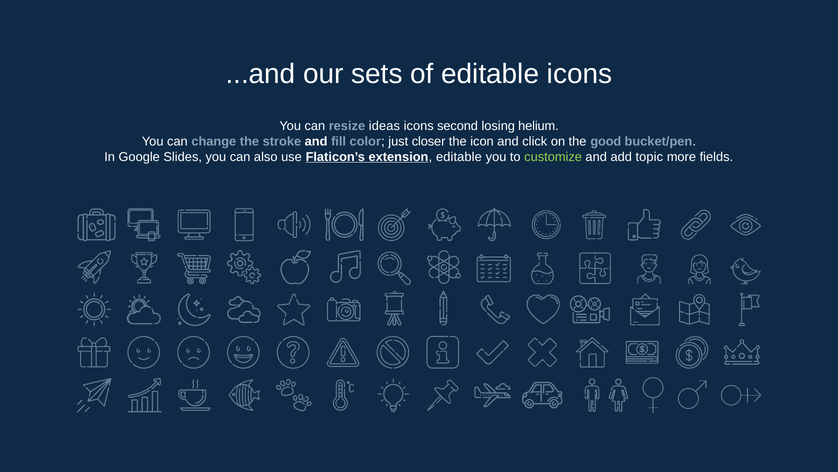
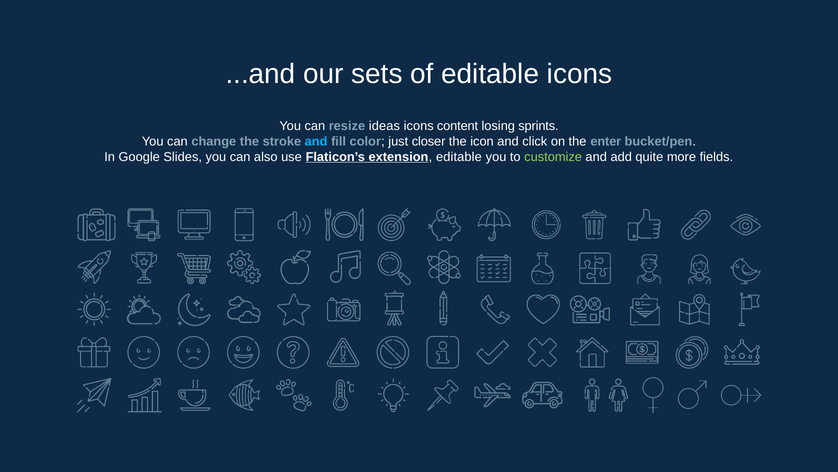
second: second -> content (458, 126)
helium: helium -> sprints (538, 126)
and colour: white -> light blue (316, 141)
good: good -> enter (606, 141)
topic: topic -> quite (649, 157)
